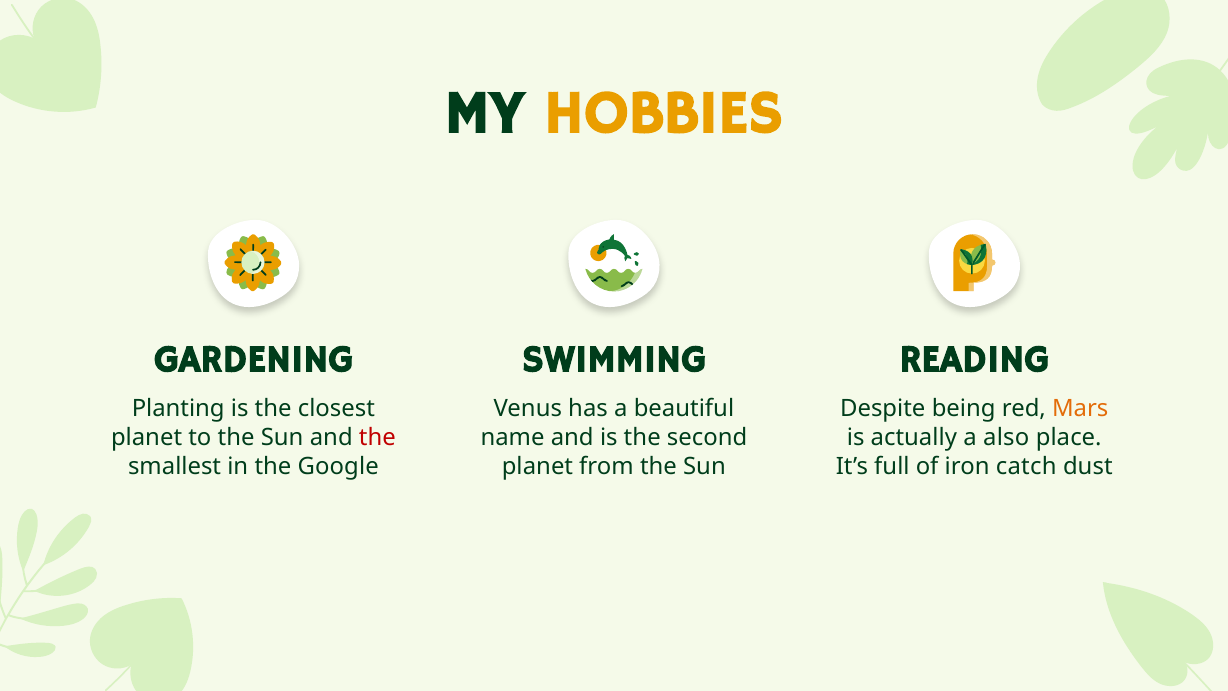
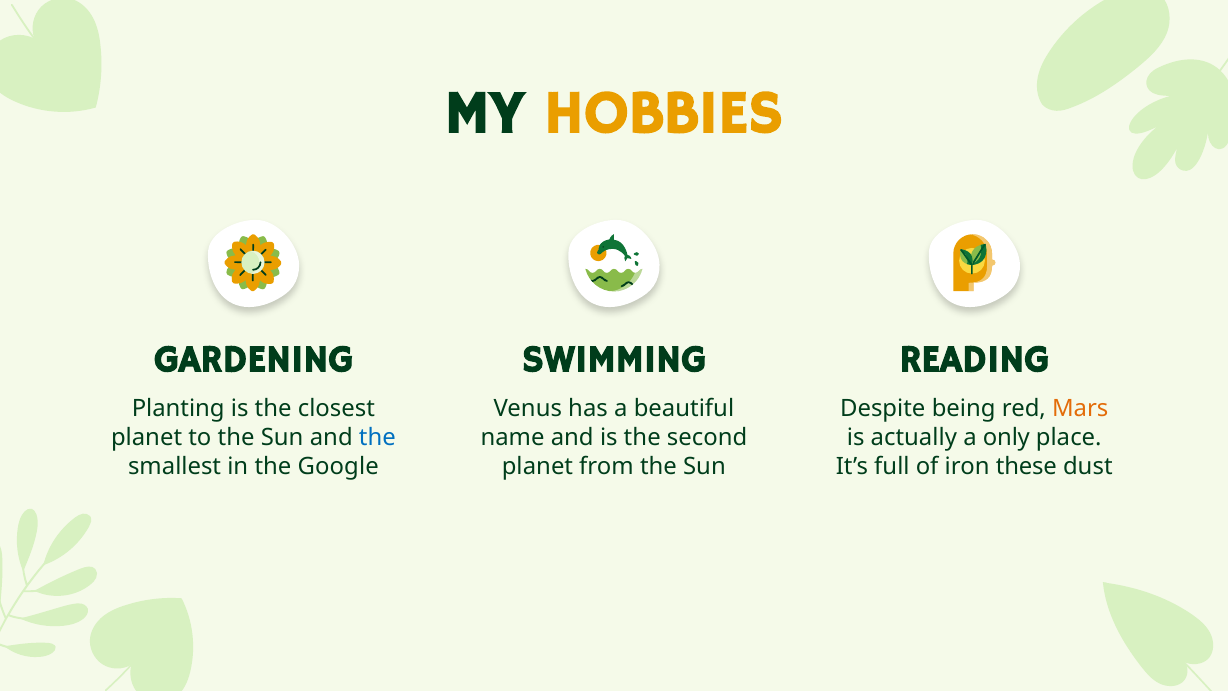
the colour: red -> blue (377, 438)
also: also -> only (1006, 438)
catch: catch -> these (1026, 466)
